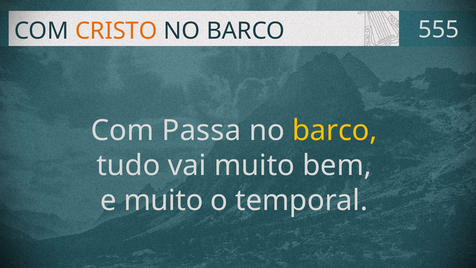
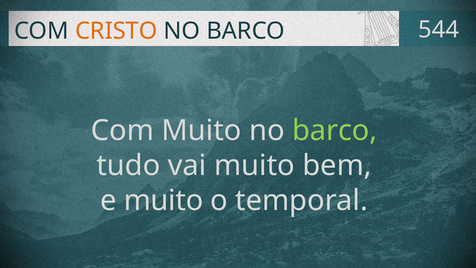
555: 555 -> 544 (439, 30)
Com Passa: Passa -> Muito (202, 130)
barco colour: yellow -> light green (335, 130)
